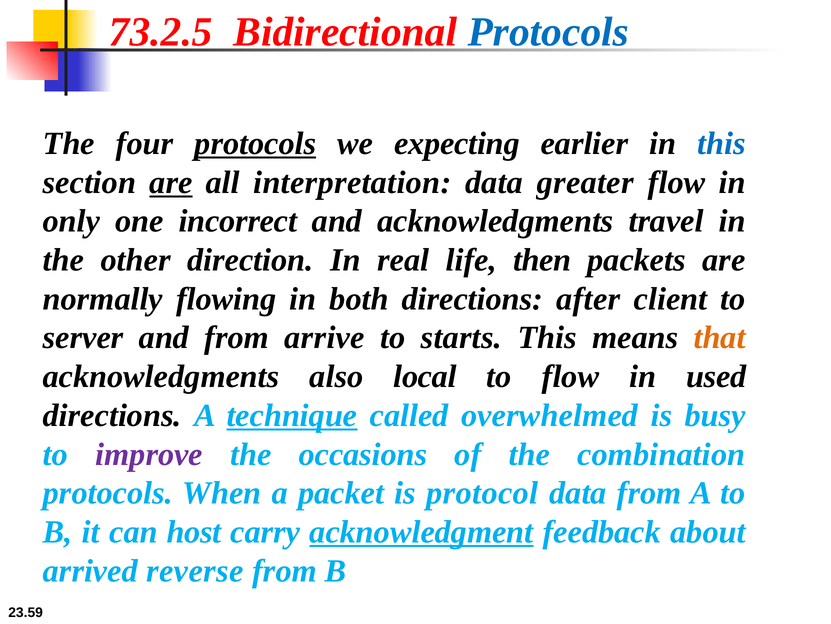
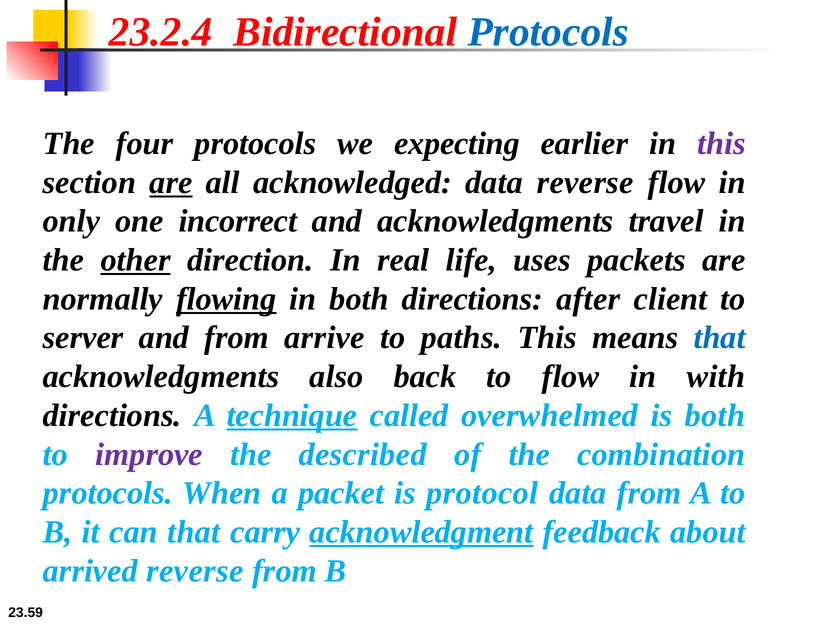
73.2.5: 73.2.5 -> 23.2.4 (161, 32)
protocols underline: present -> none (255, 143)
this colour: blue -> purple (722, 143)
interpretation: interpretation -> acknowledged (353, 182)
data greater: greater -> reverse (585, 182)
other underline: none -> present (136, 260)
then: then -> uses (542, 260)
flowing underline: none -> present (226, 299)
starts: starts -> paths (461, 337)
that colour: orange -> blue (720, 337)
local: local -> back (425, 376)
used: used -> with (716, 376)
is busy: busy -> both (715, 415)
occasions: occasions -> described (363, 454)
can host: host -> that (194, 531)
